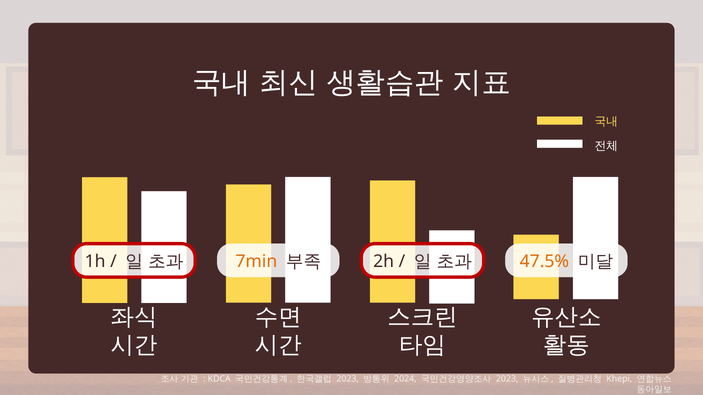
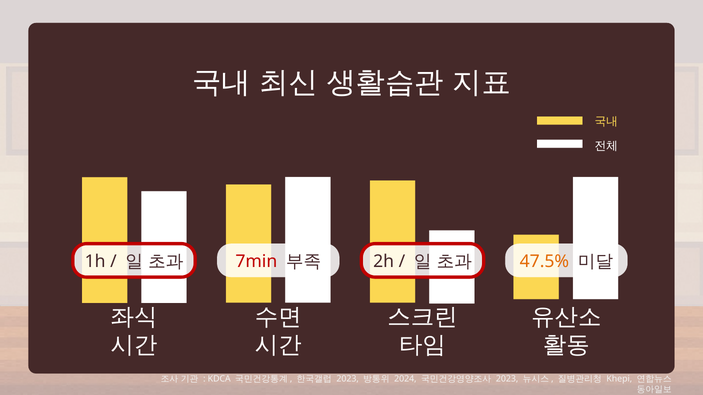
7min colour: orange -> red (256, 262)
